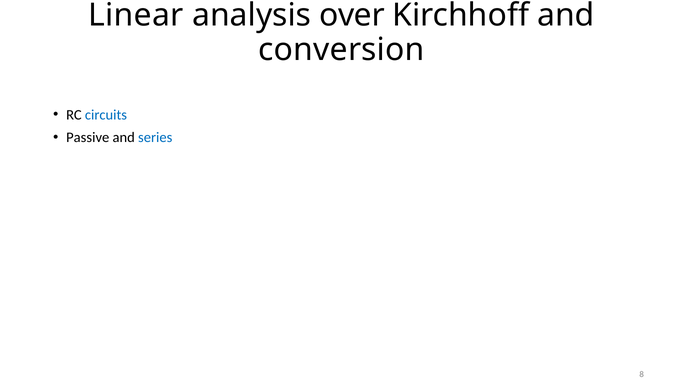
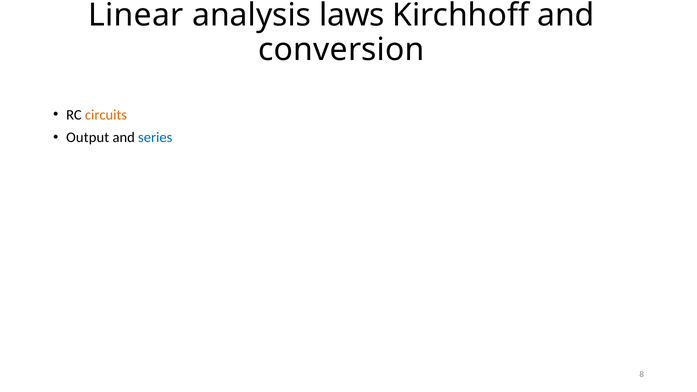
over: over -> laws (352, 15)
circuits colour: blue -> orange (106, 115)
Passive: Passive -> Output (88, 138)
